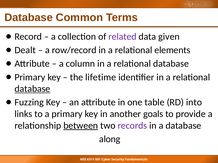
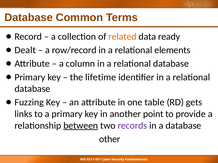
related colour: purple -> orange (122, 37)
given: given -> ready (169, 37)
database underline: present -> none (32, 89)
into: into -> gets (194, 103)
goals: goals -> point (153, 114)
along: along -> other (110, 139)
